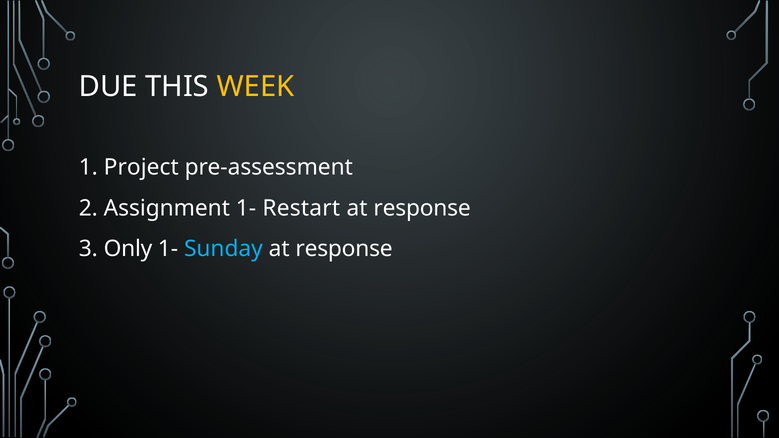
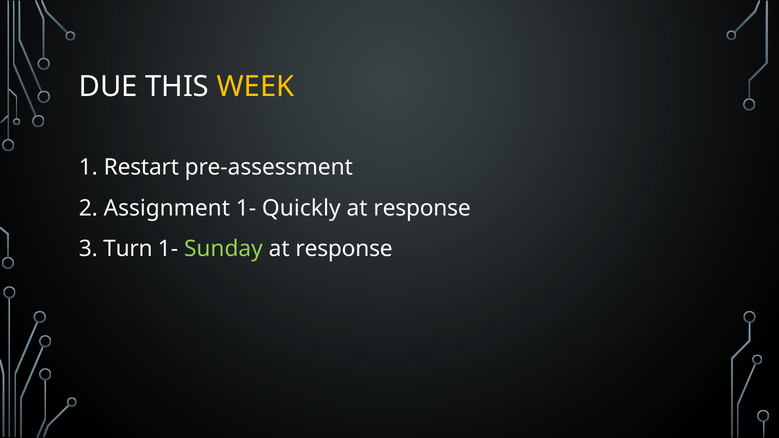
Project: Project -> Restart (141, 167)
Restart: Restart -> Quickly (301, 208)
Only: Only -> Turn (128, 249)
Sunday colour: light blue -> light green (223, 249)
